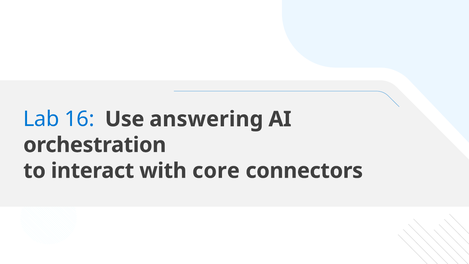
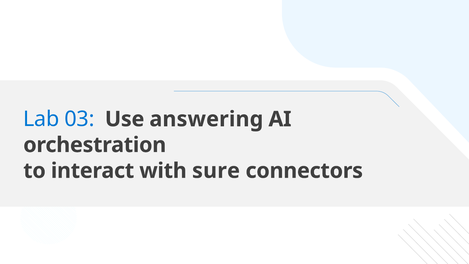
16: 16 -> 03 (79, 119)
core: core -> sure (216, 171)
